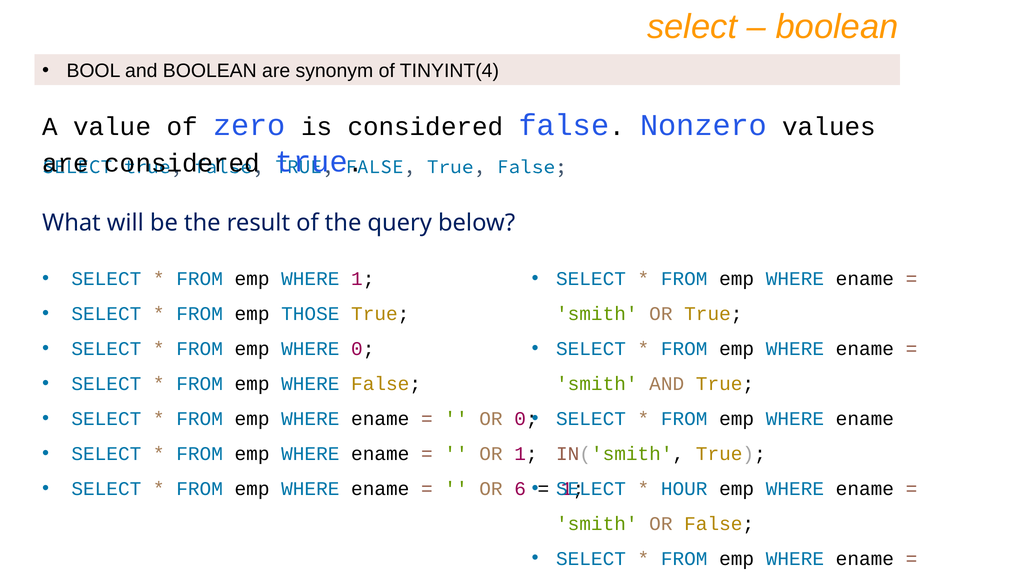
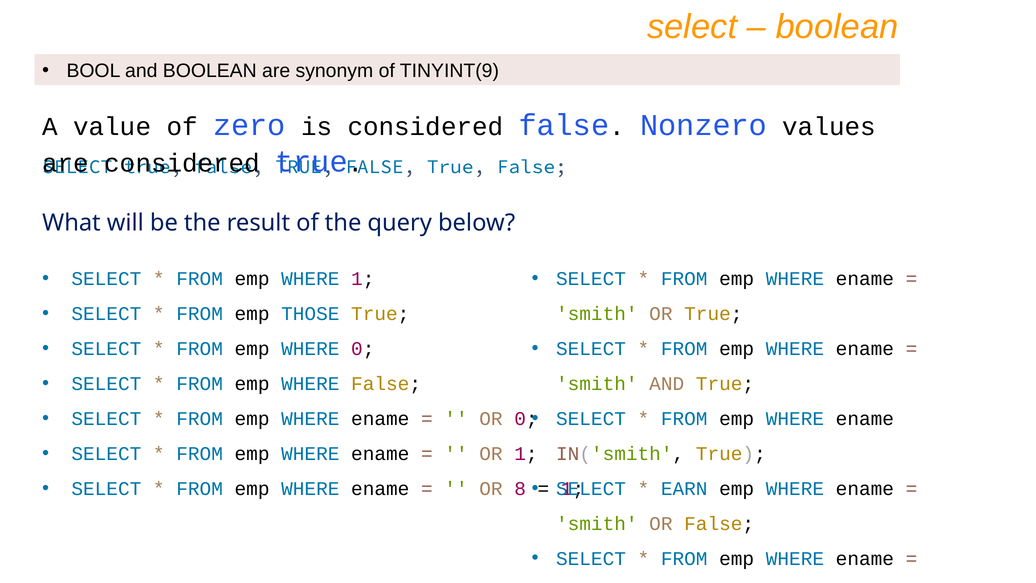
TINYINT(4: TINYINT(4 -> TINYINT(9 (449, 71)
6: 6 -> 8 (520, 488)
HOUR: HOUR -> EARN (684, 488)
